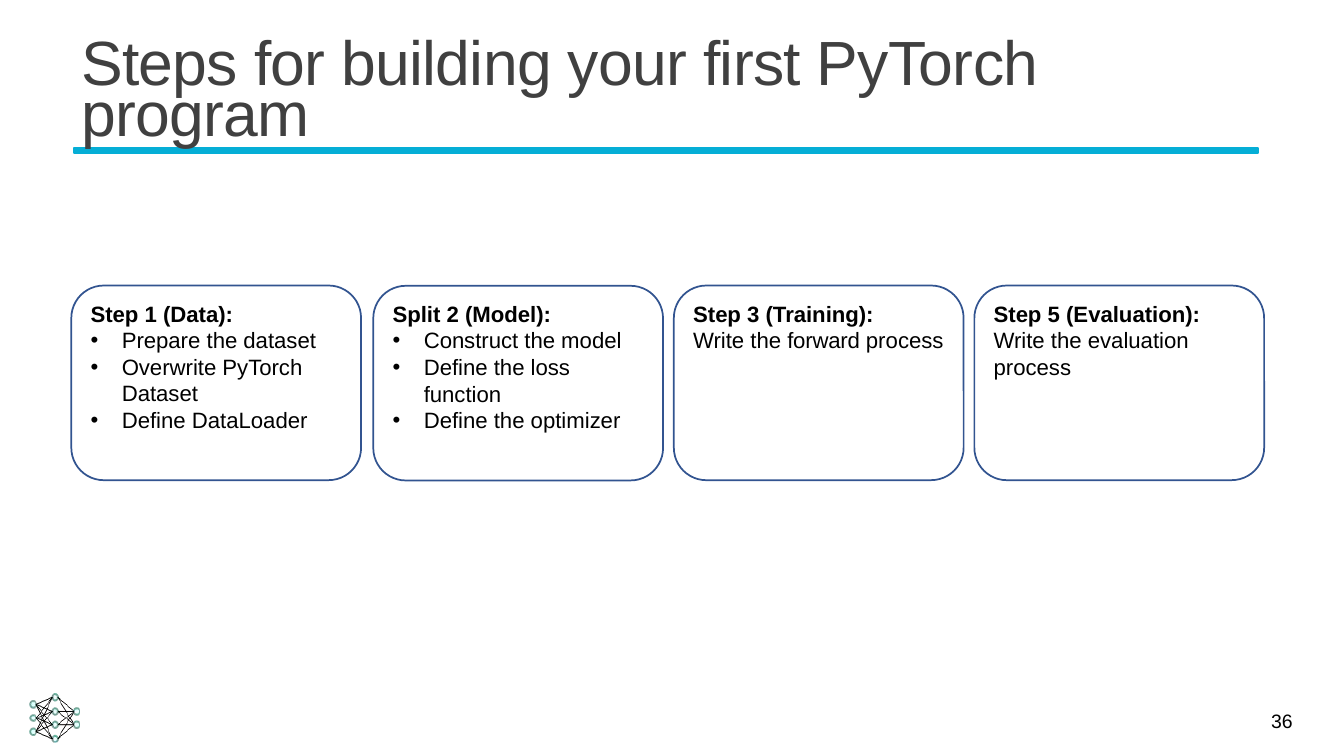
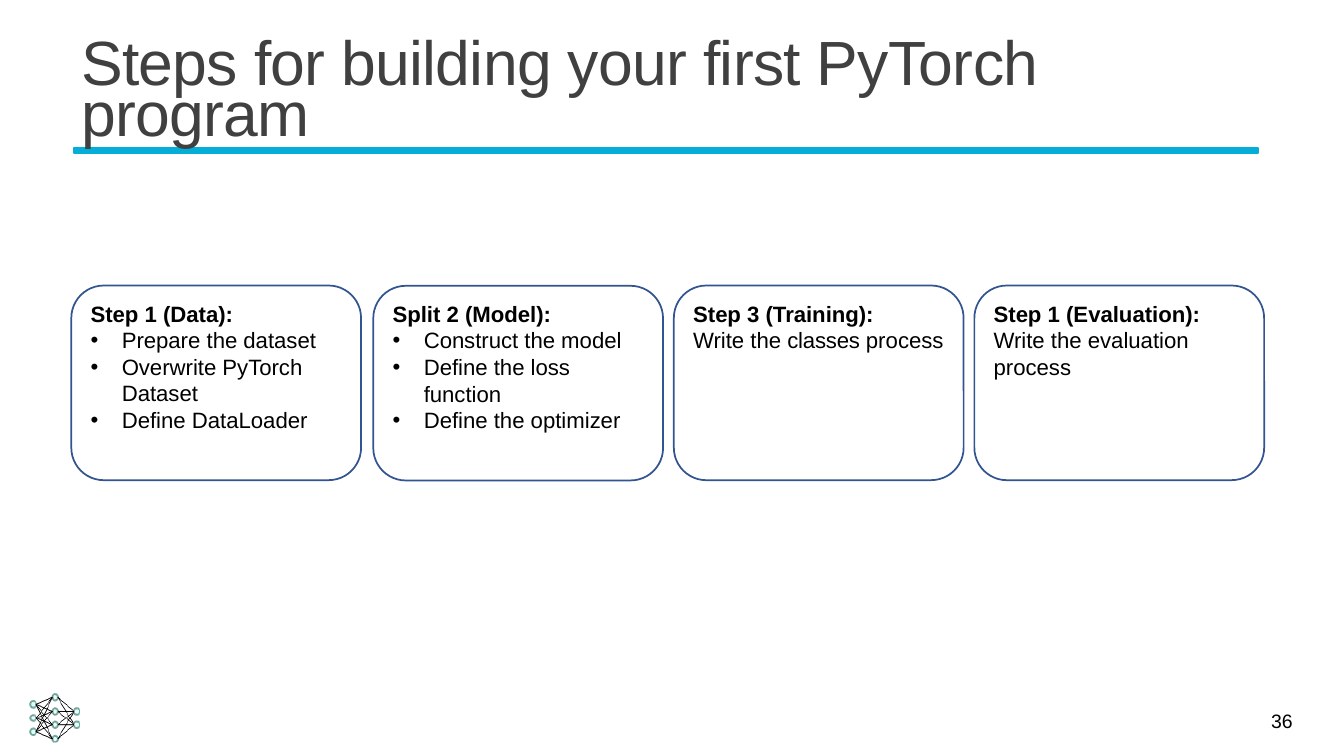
5: 5 -> 1 (1054, 315)
forward: forward -> classes (824, 342)
